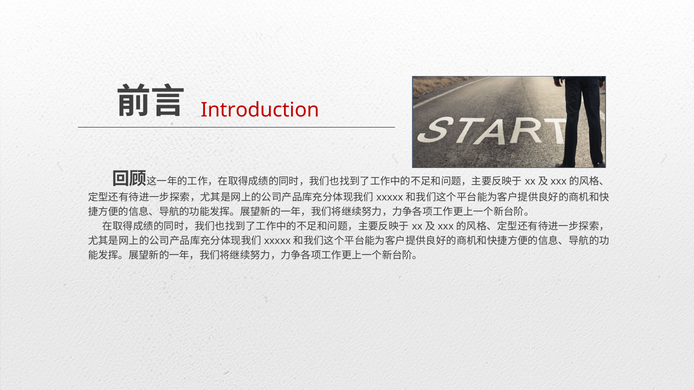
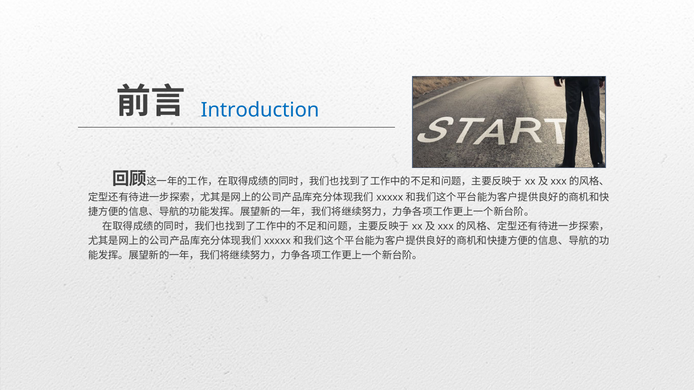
Introduction colour: red -> blue (260, 110)
